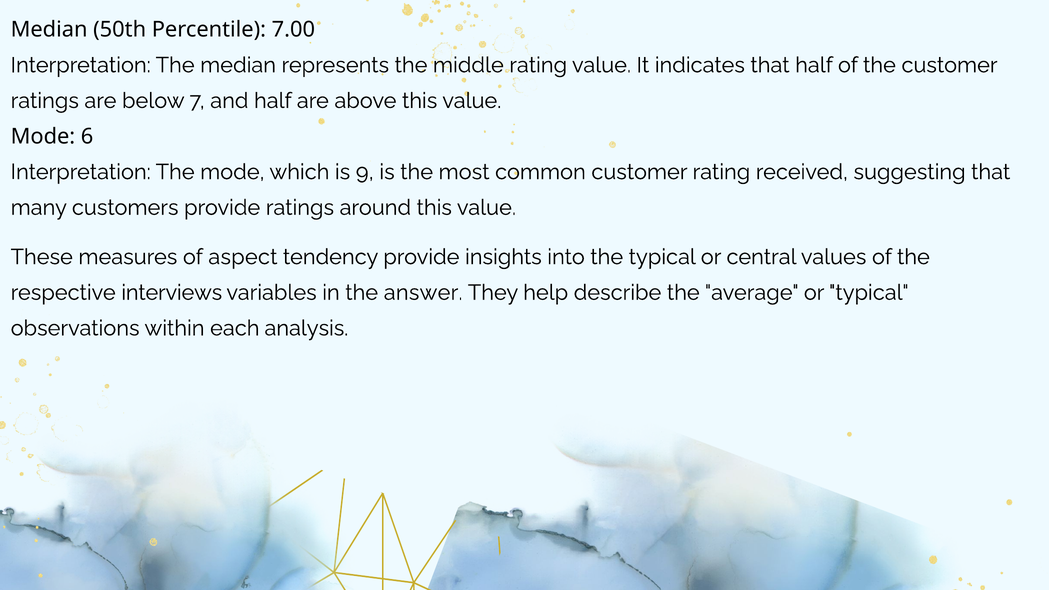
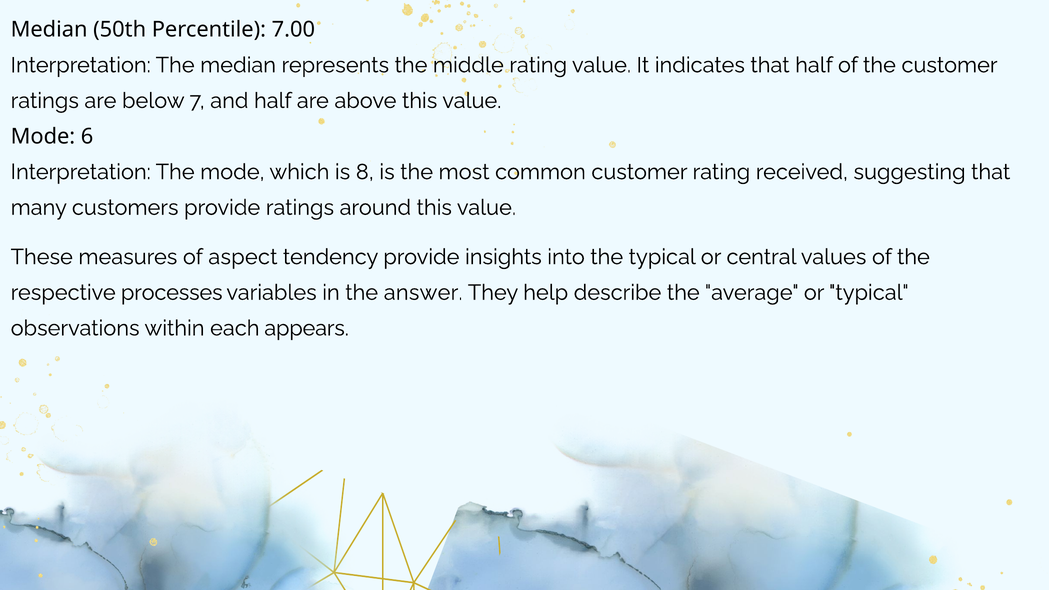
9: 9 -> 8 (365, 172)
interviews: interviews -> processes (172, 293)
analysis: analysis -> appears (307, 328)
